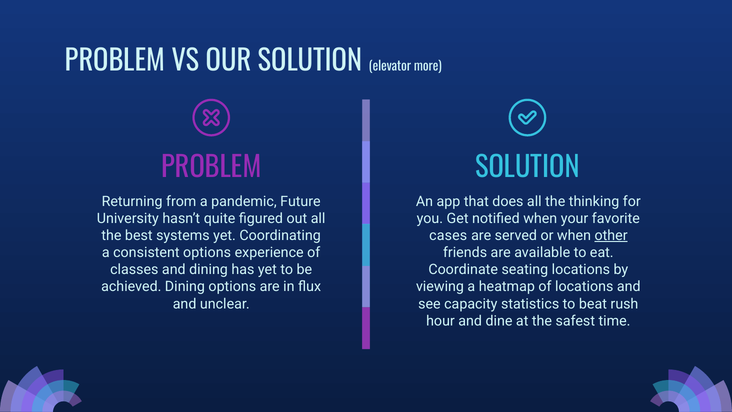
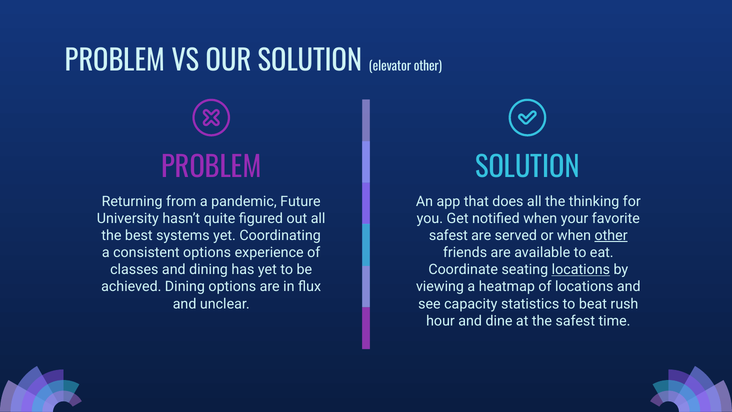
elevator more: more -> other (428, 66)
cases: cases -> safest (448, 235)
locations underline: none -> present (581, 270)
